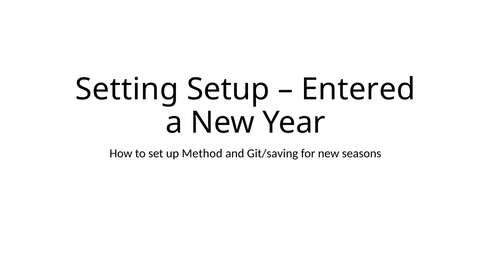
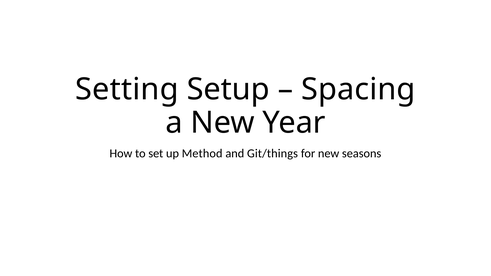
Entered: Entered -> Spacing (358, 90)
Git/saving: Git/saving -> Git/things (273, 153)
